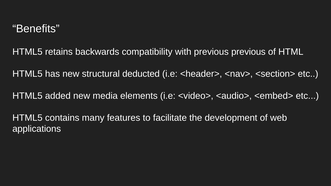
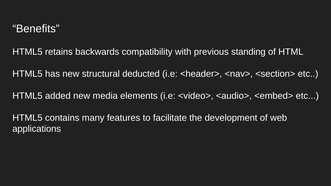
previous previous: previous -> standing (248, 52)
